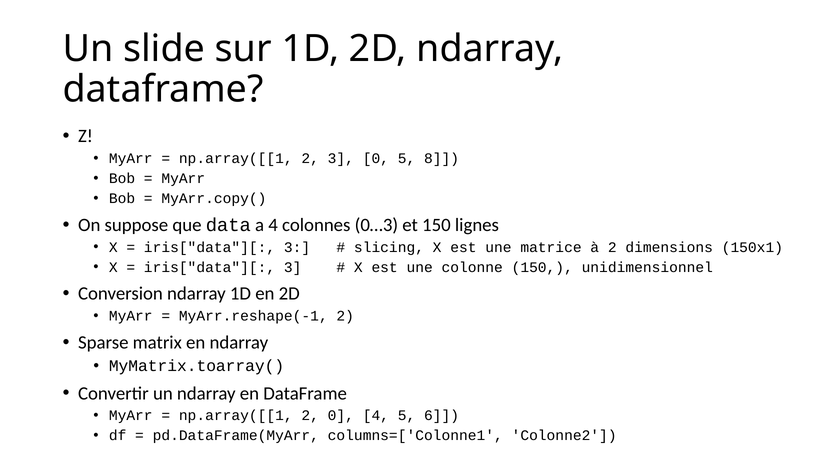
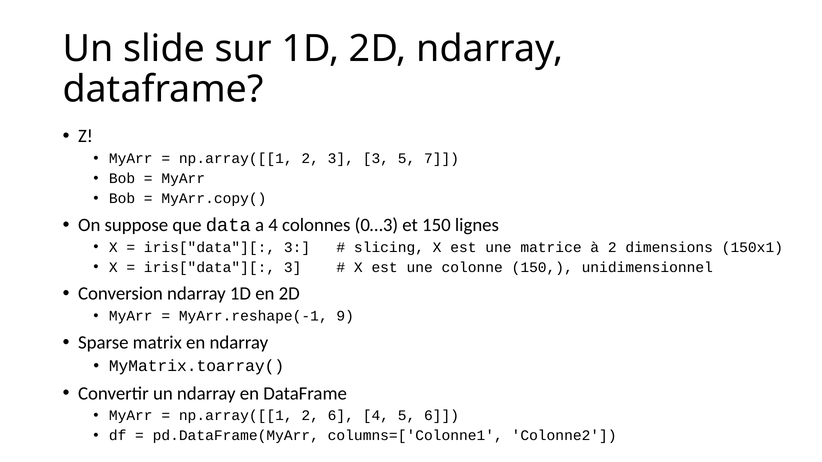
3 0: 0 -> 3 (376, 159)
8: 8 -> 7 (442, 159)
MyArr.reshape(-1 2: 2 -> 9 (345, 316)
2 0: 0 -> 6 (341, 416)
